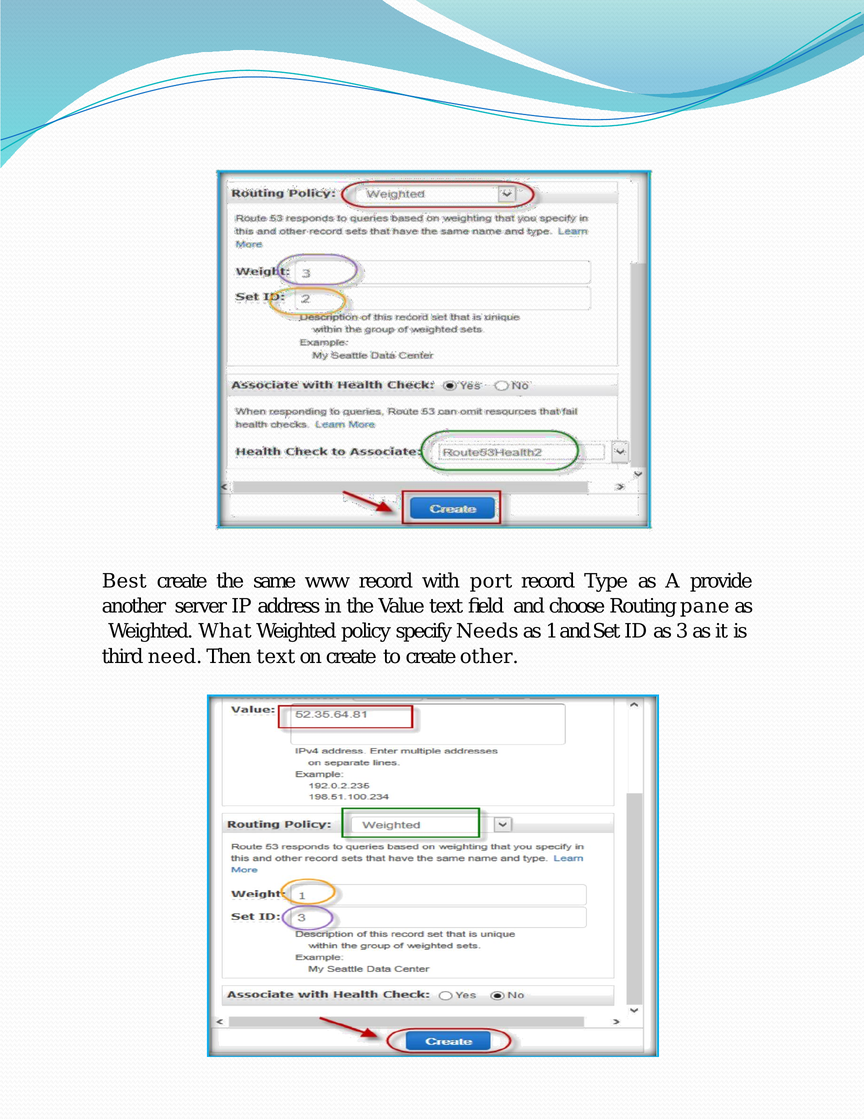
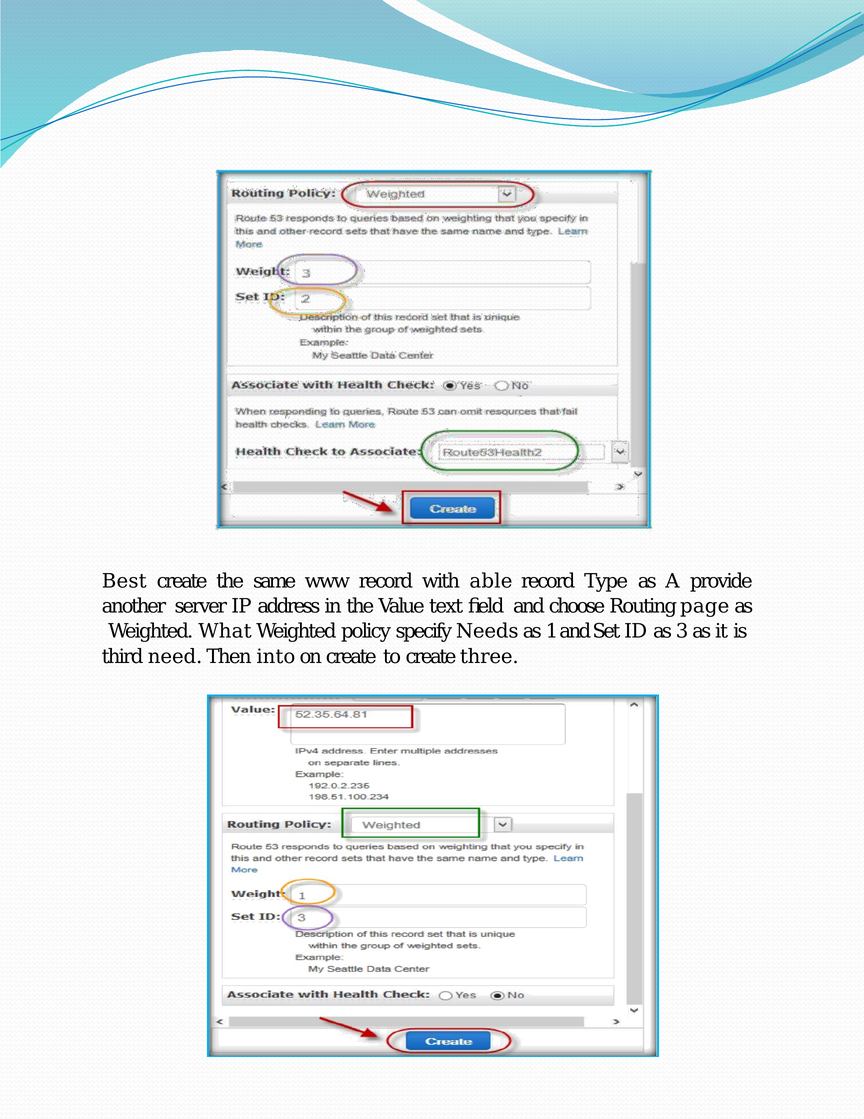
port: port -> able (491, 581)
pane: pane -> page (705, 606)
Then text: text -> into (276, 656)
other: other -> three (489, 656)
